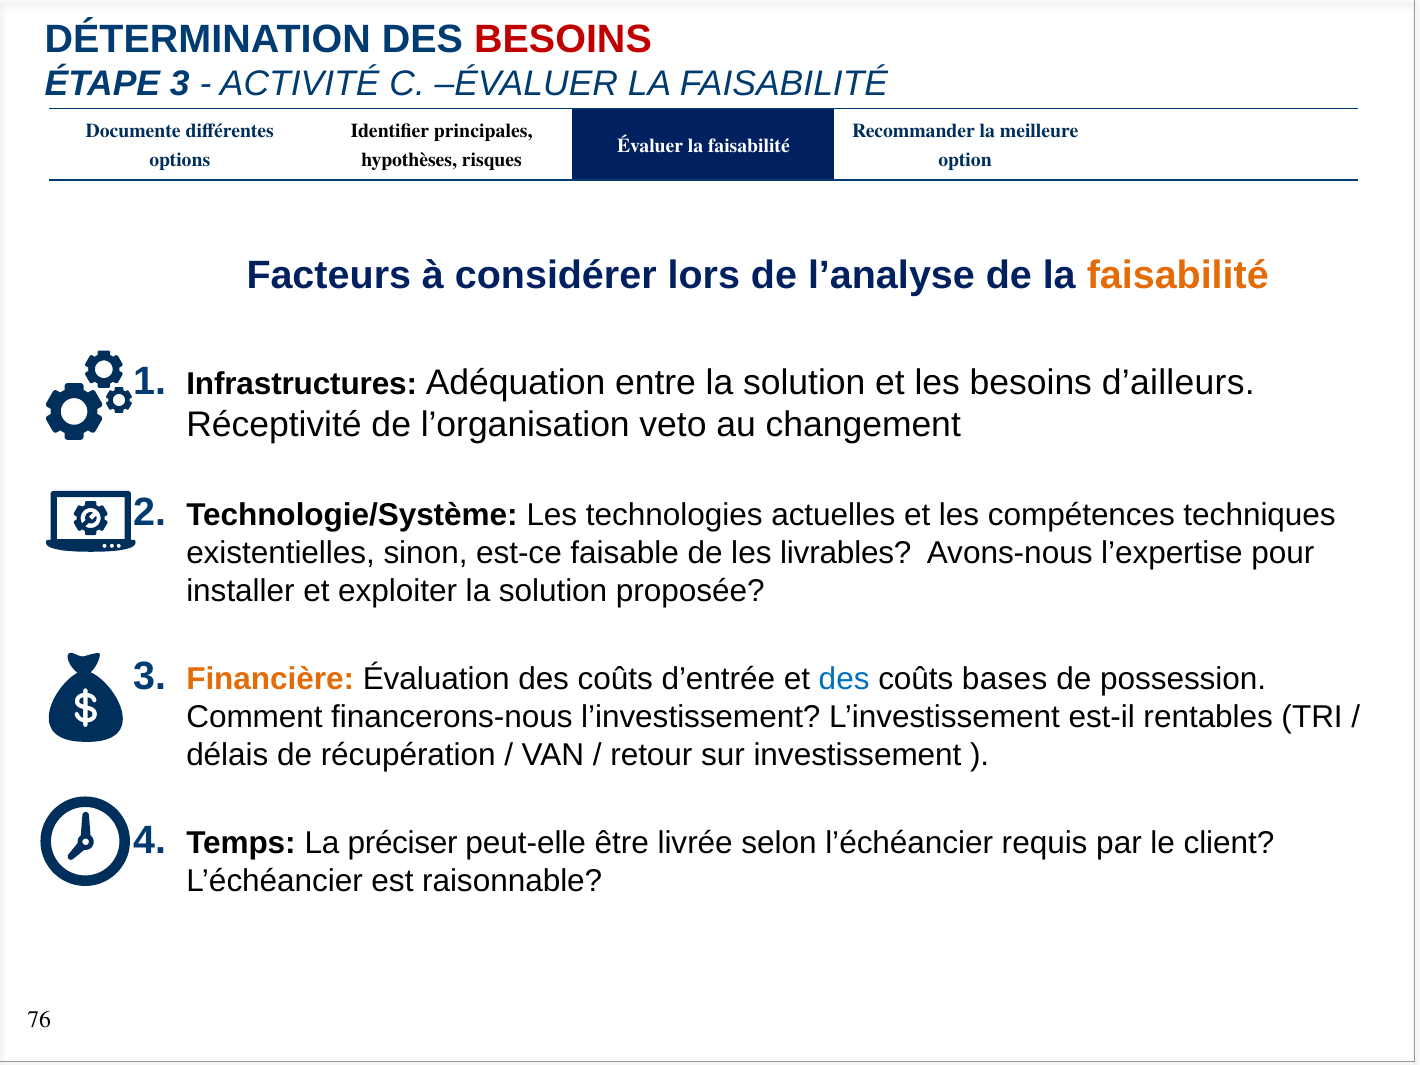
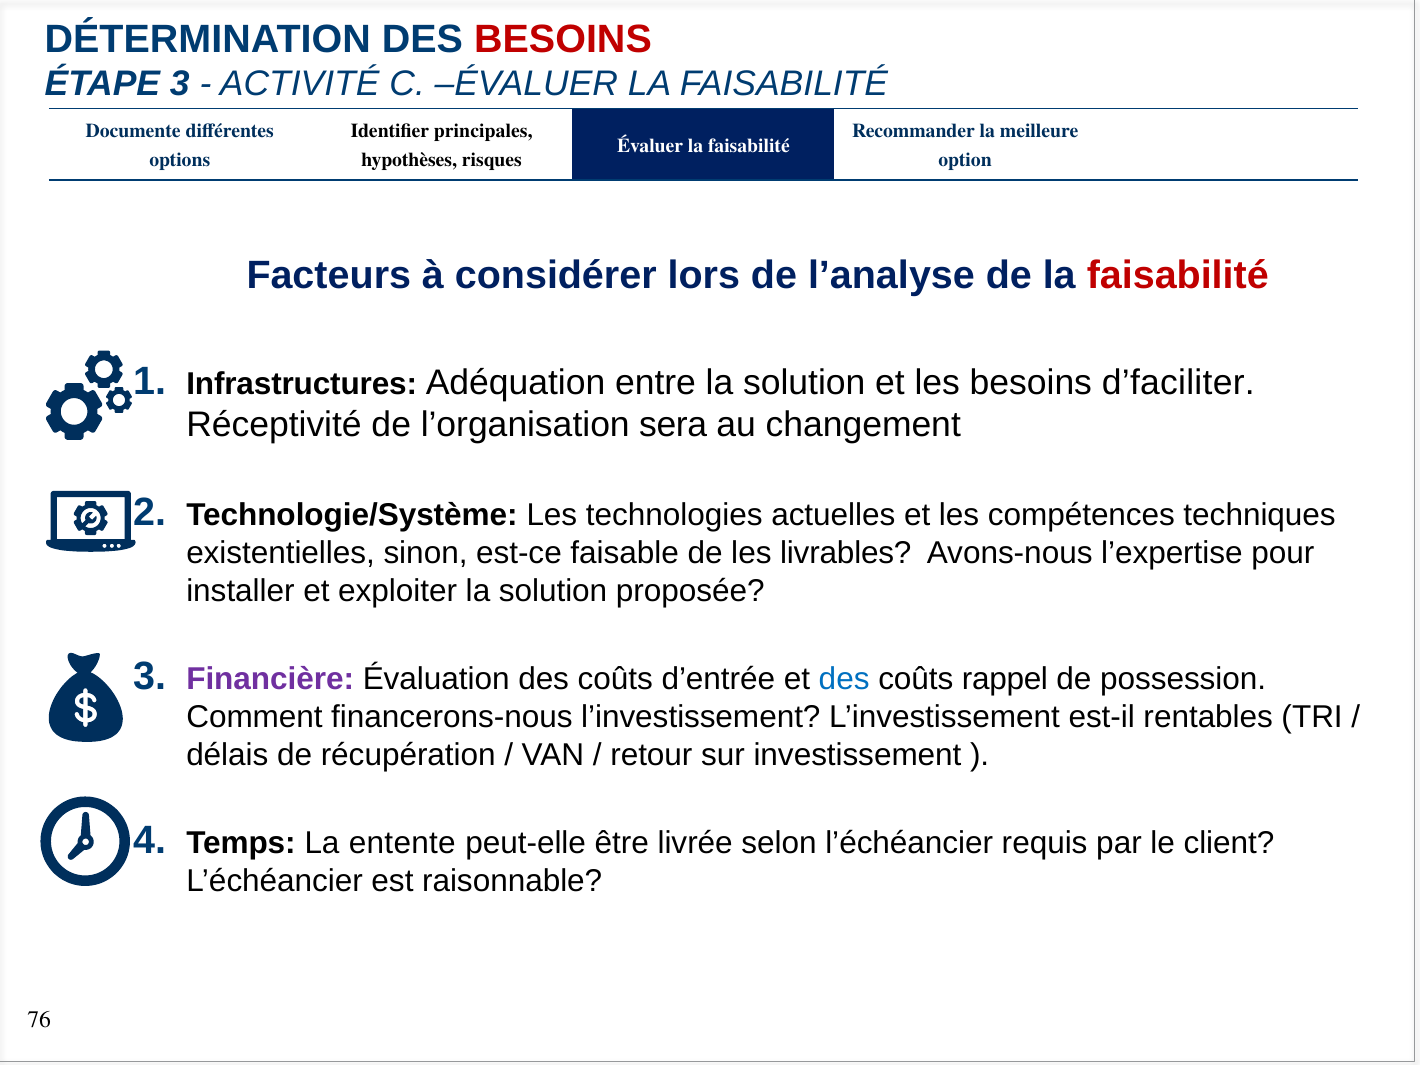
faisabilité colour: orange -> red (1178, 275)
d’ailleurs: d’ailleurs -> d’faciliter (1178, 382)
veto: veto -> sera (673, 425)
Financière colour: orange -> purple (270, 679)
bases: bases -> rappel (1005, 679)
préciser: préciser -> entente (402, 843)
